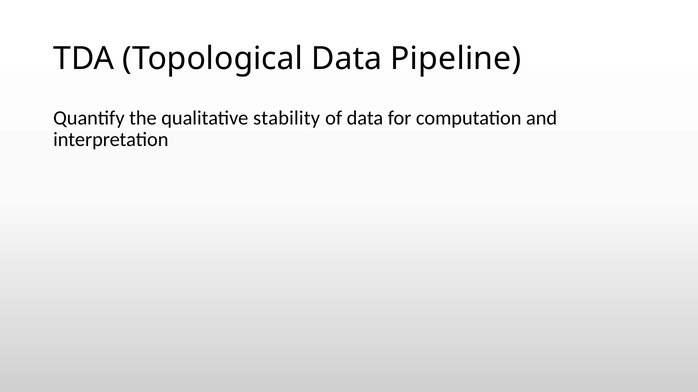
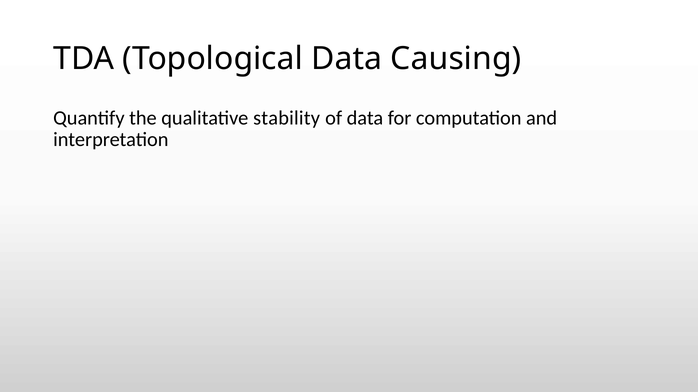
Pipeline: Pipeline -> Causing (456, 59)
